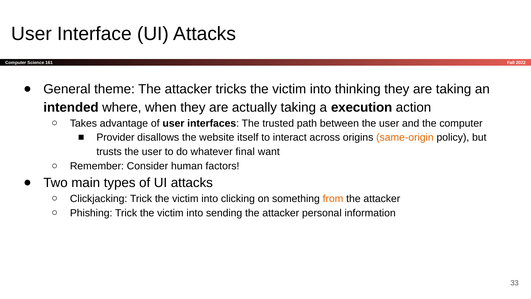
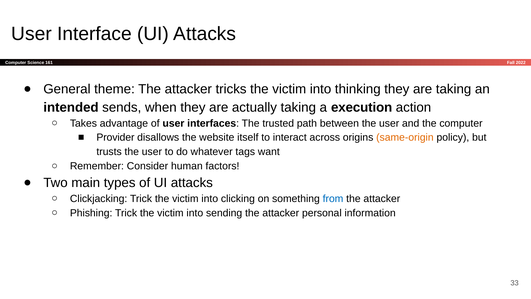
where: where -> sends (122, 107)
final: final -> tags (245, 152)
from colour: orange -> blue (333, 199)
